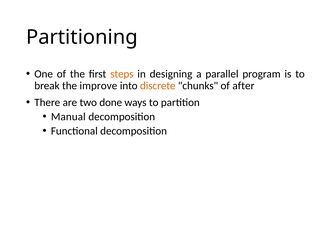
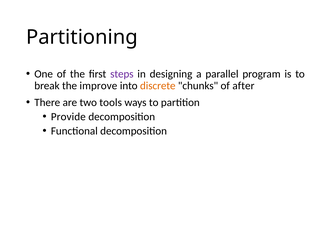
steps colour: orange -> purple (122, 74)
done: done -> tools (111, 102)
Manual: Manual -> Provide (68, 116)
